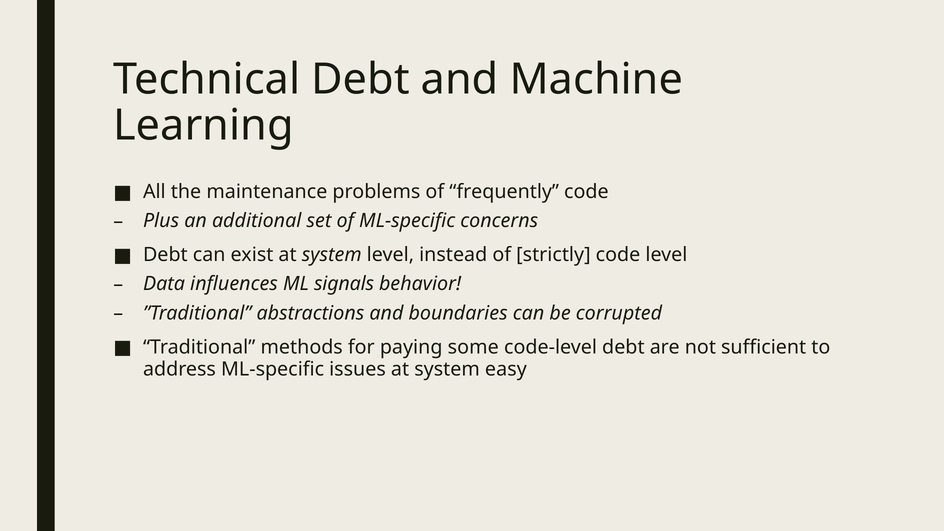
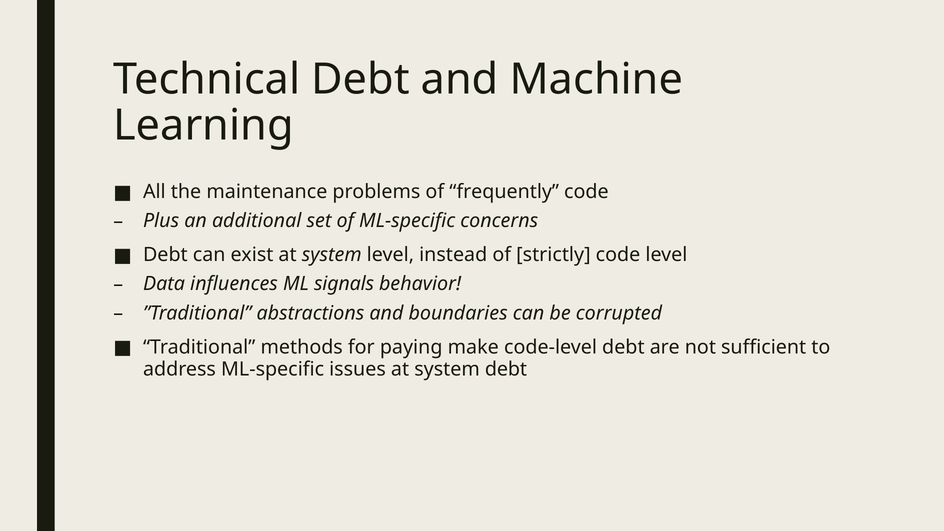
some: some -> make (473, 347)
system easy: easy -> debt (506, 369)
